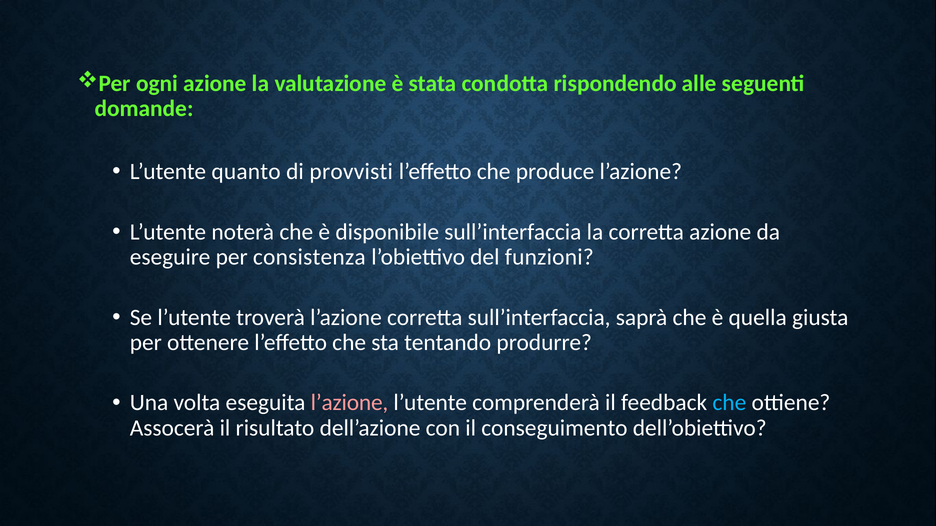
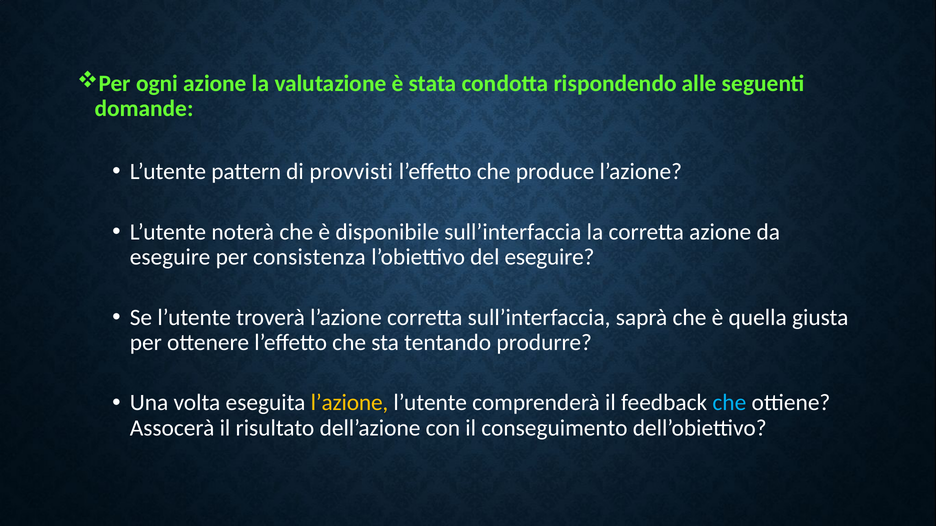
quanto: quanto -> pattern (246, 172)
del funzioni: funzioni -> eseguire (549, 257)
l’azione colour: pink -> yellow (350, 403)
